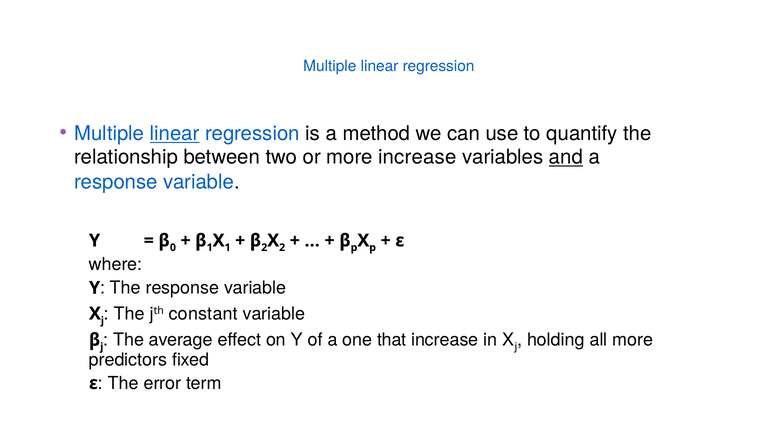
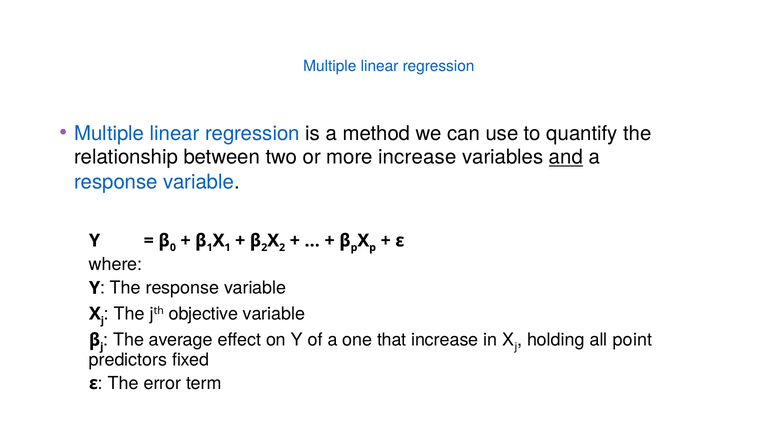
linear underline: present -> none (175, 134)
constant: constant -> objective (204, 313)
all more: more -> point (633, 340)
